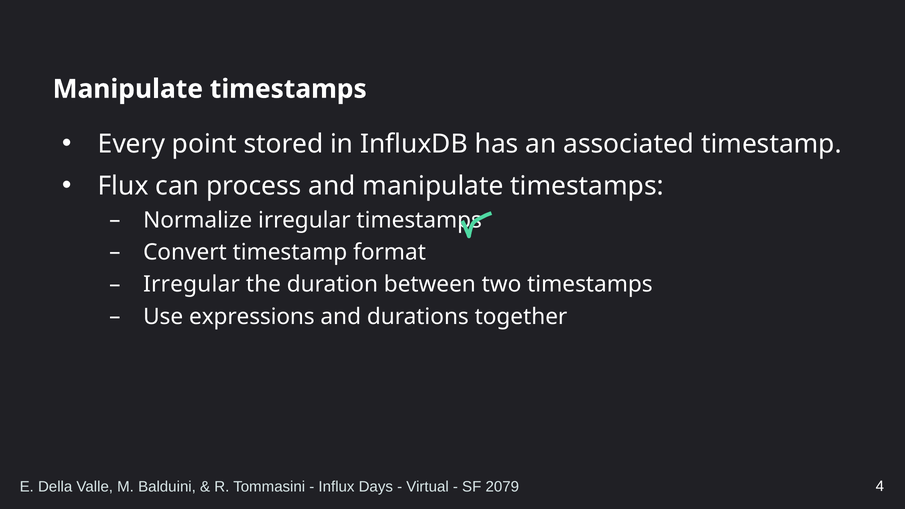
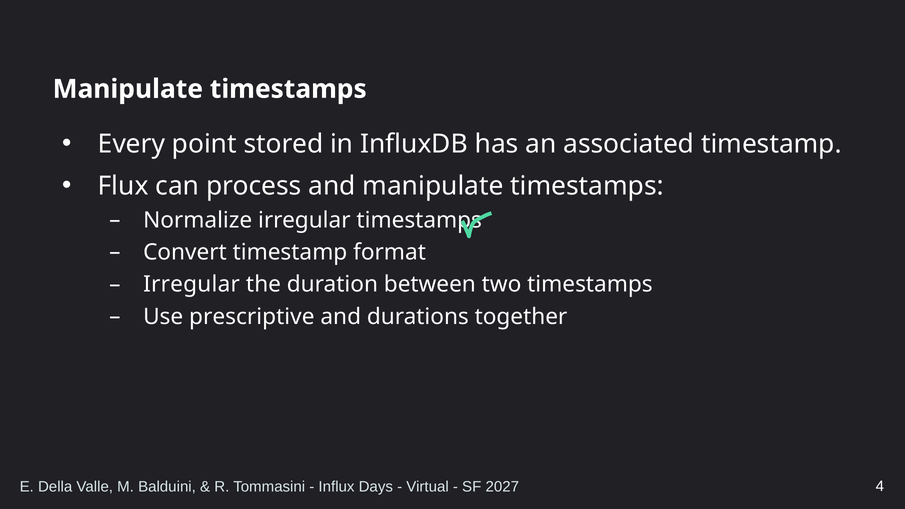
expressions: expressions -> prescriptive (252, 317)
2079: 2079 -> 2027 (502, 487)
